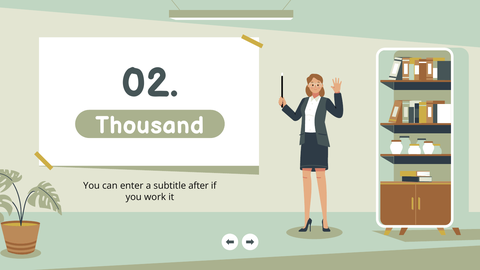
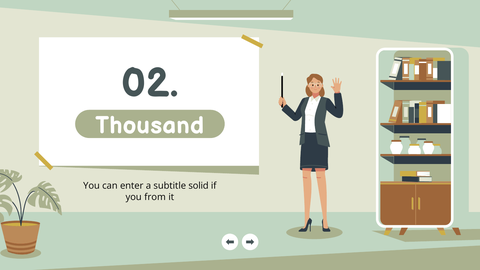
after: after -> solid (199, 186)
work: work -> from (155, 197)
